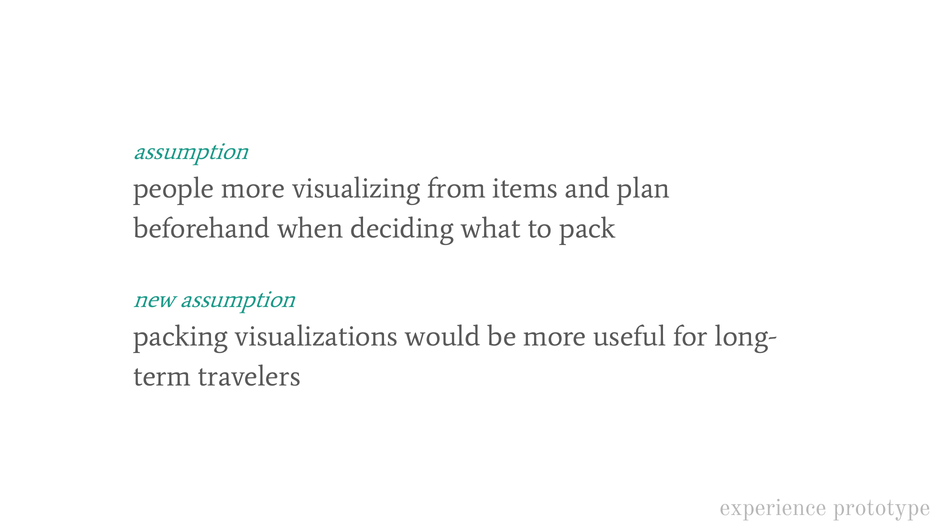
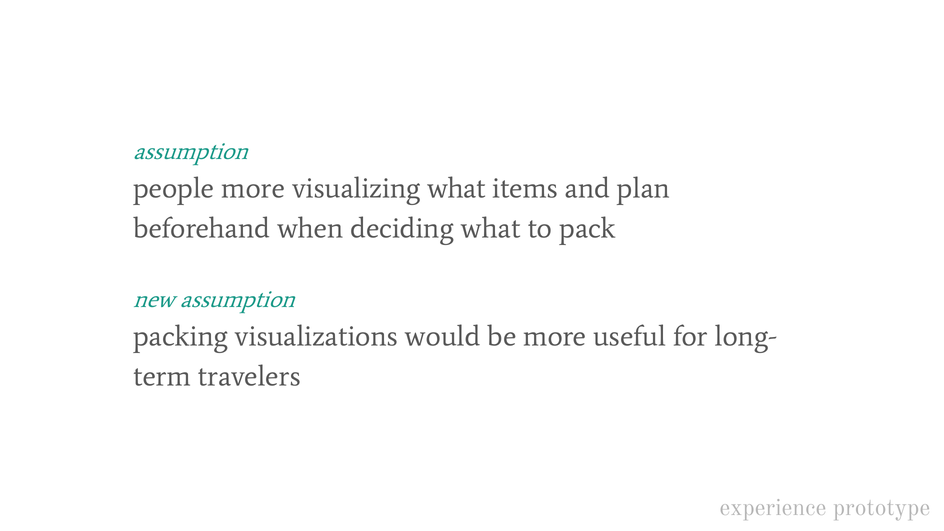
visualizing from: from -> what (456, 188)
